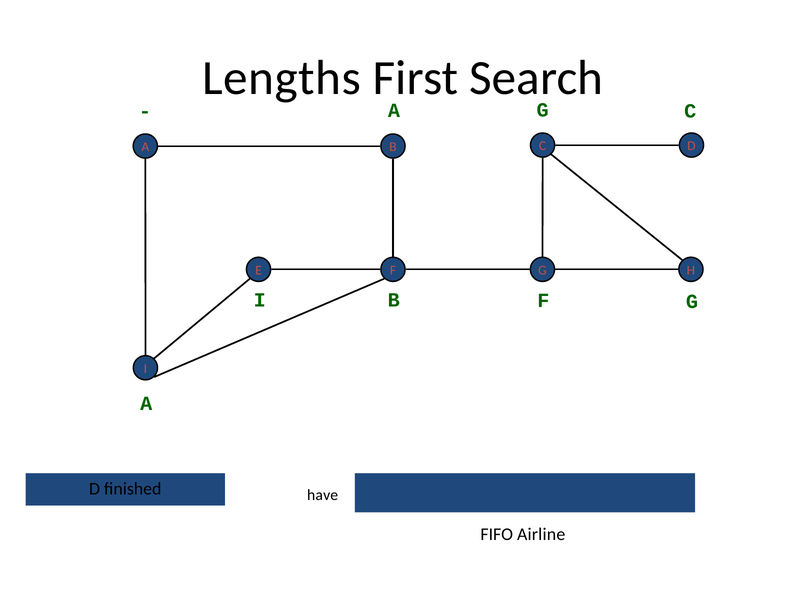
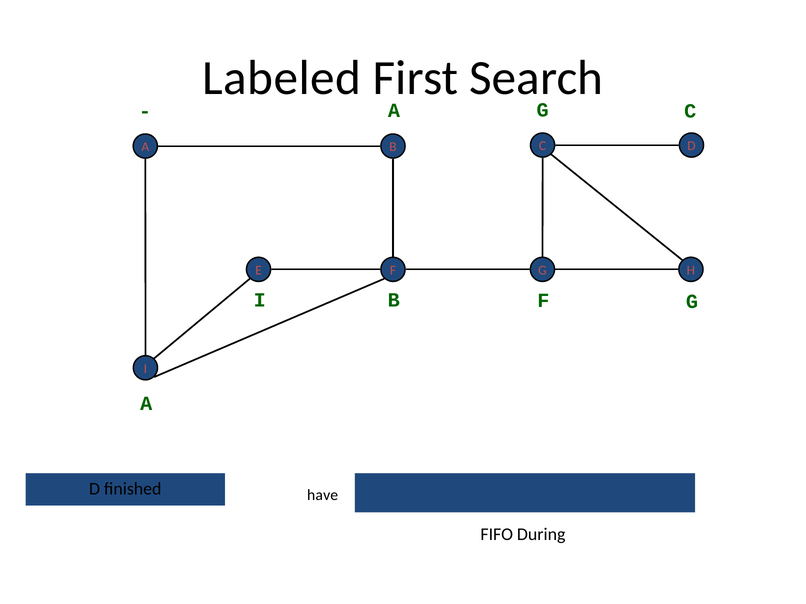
Lengths: Lengths -> Labeled (282, 78)
Airline: Airline -> During (541, 535)
